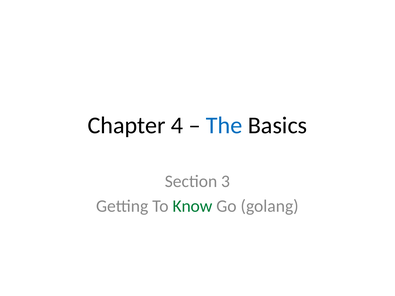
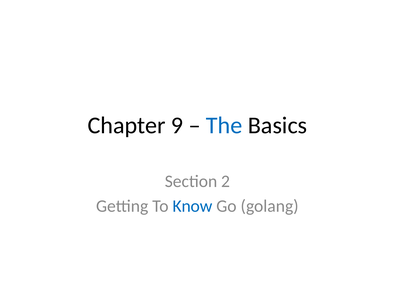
4: 4 -> 9 (177, 125)
3: 3 -> 2 (226, 182)
Know colour: green -> blue (192, 206)
